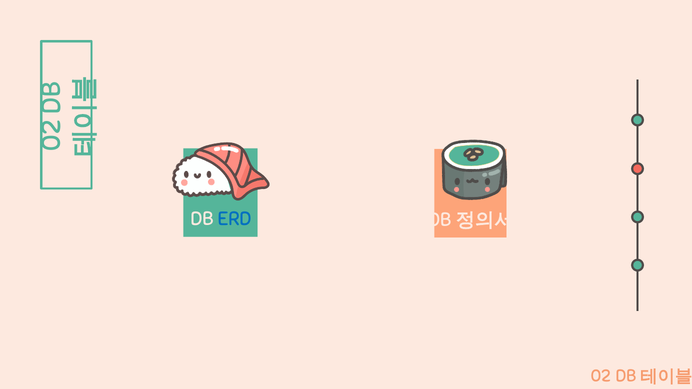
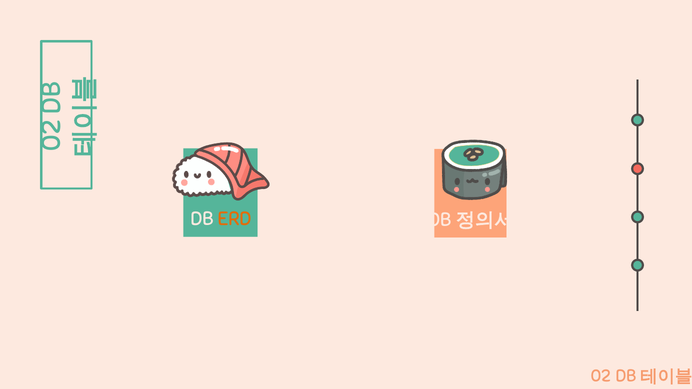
ERD colour: blue -> orange (234, 219)
